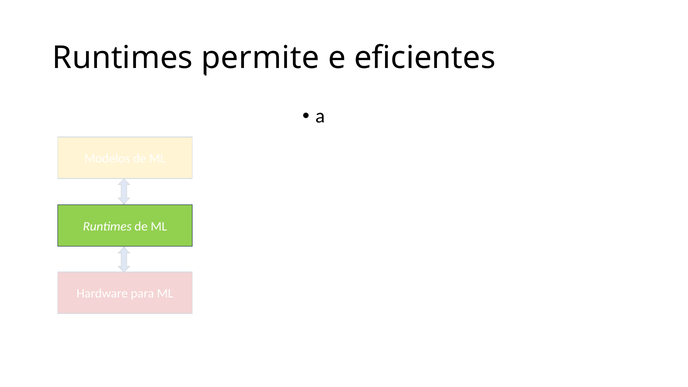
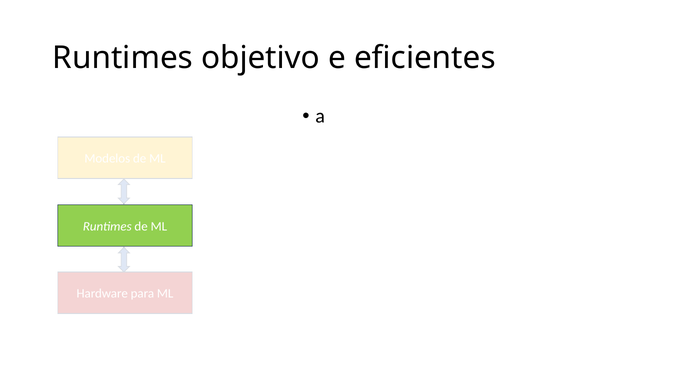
permite: permite -> objetivo (261, 58)
